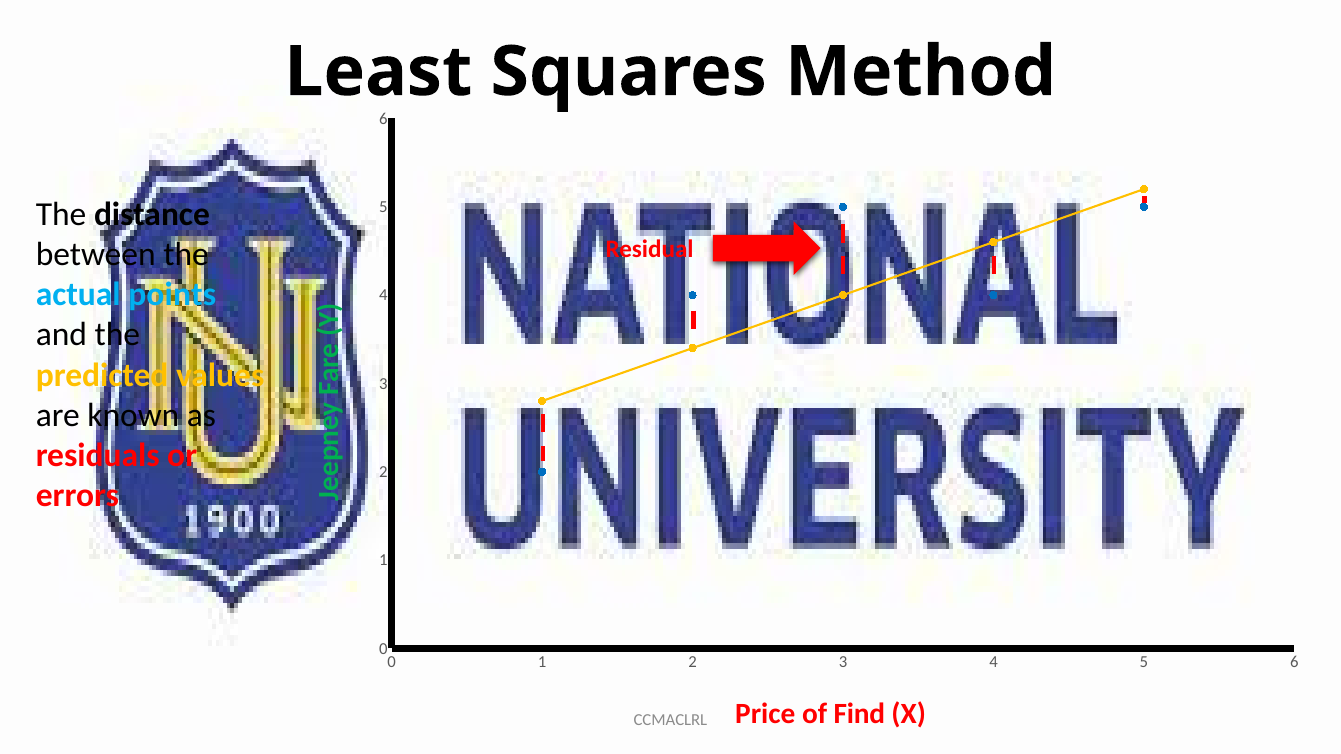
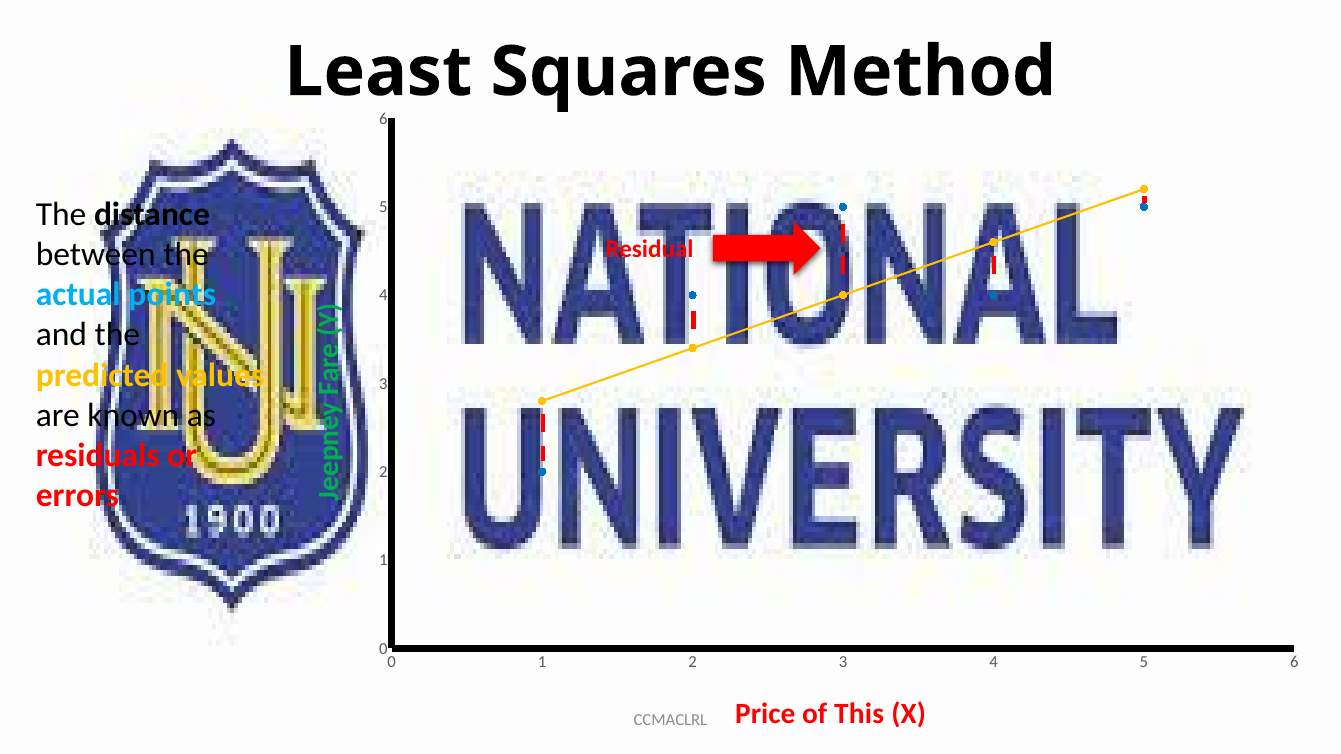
Find: Find -> This (859, 714)
